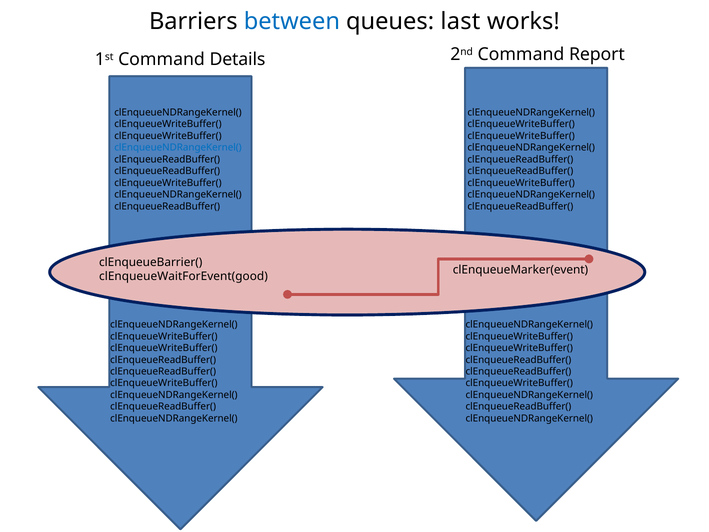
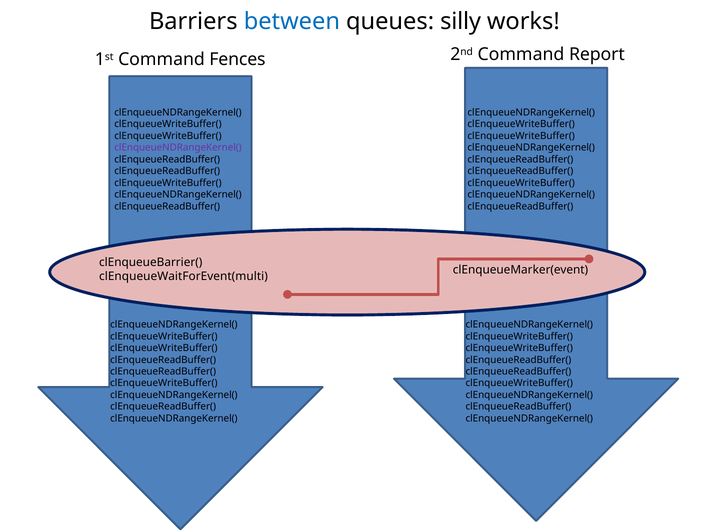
last: last -> silly (461, 22)
Details: Details -> Fences (237, 60)
clEnqueueNDRangeKernel( colour: blue -> purple (178, 148)
clEnqueueWaitForEvent(good: clEnqueueWaitForEvent(good -> clEnqueueWaitForEvent(multi (183, 276)
